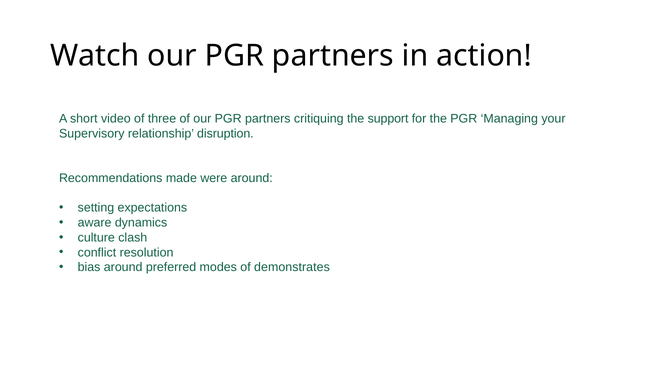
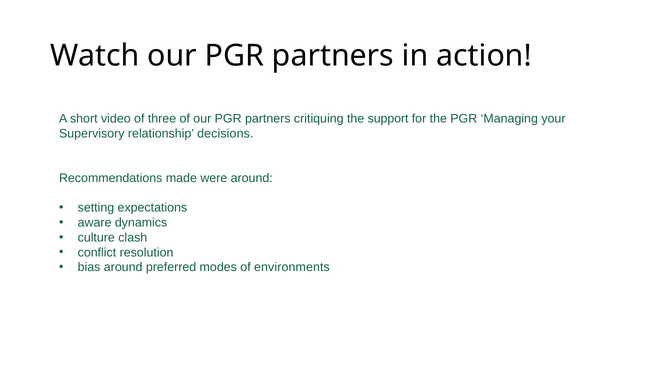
disruption: disruption -> decisions (225, 134)
demonstrates: demonstrates -> environments (292, 268)
